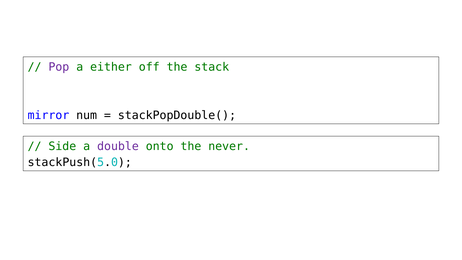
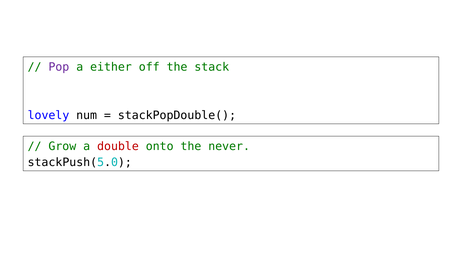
mirror: mirror -> lovely (48, 115)
Side: Side -> Grow (62, 146)
double colour: purple -> red (118, 146)
